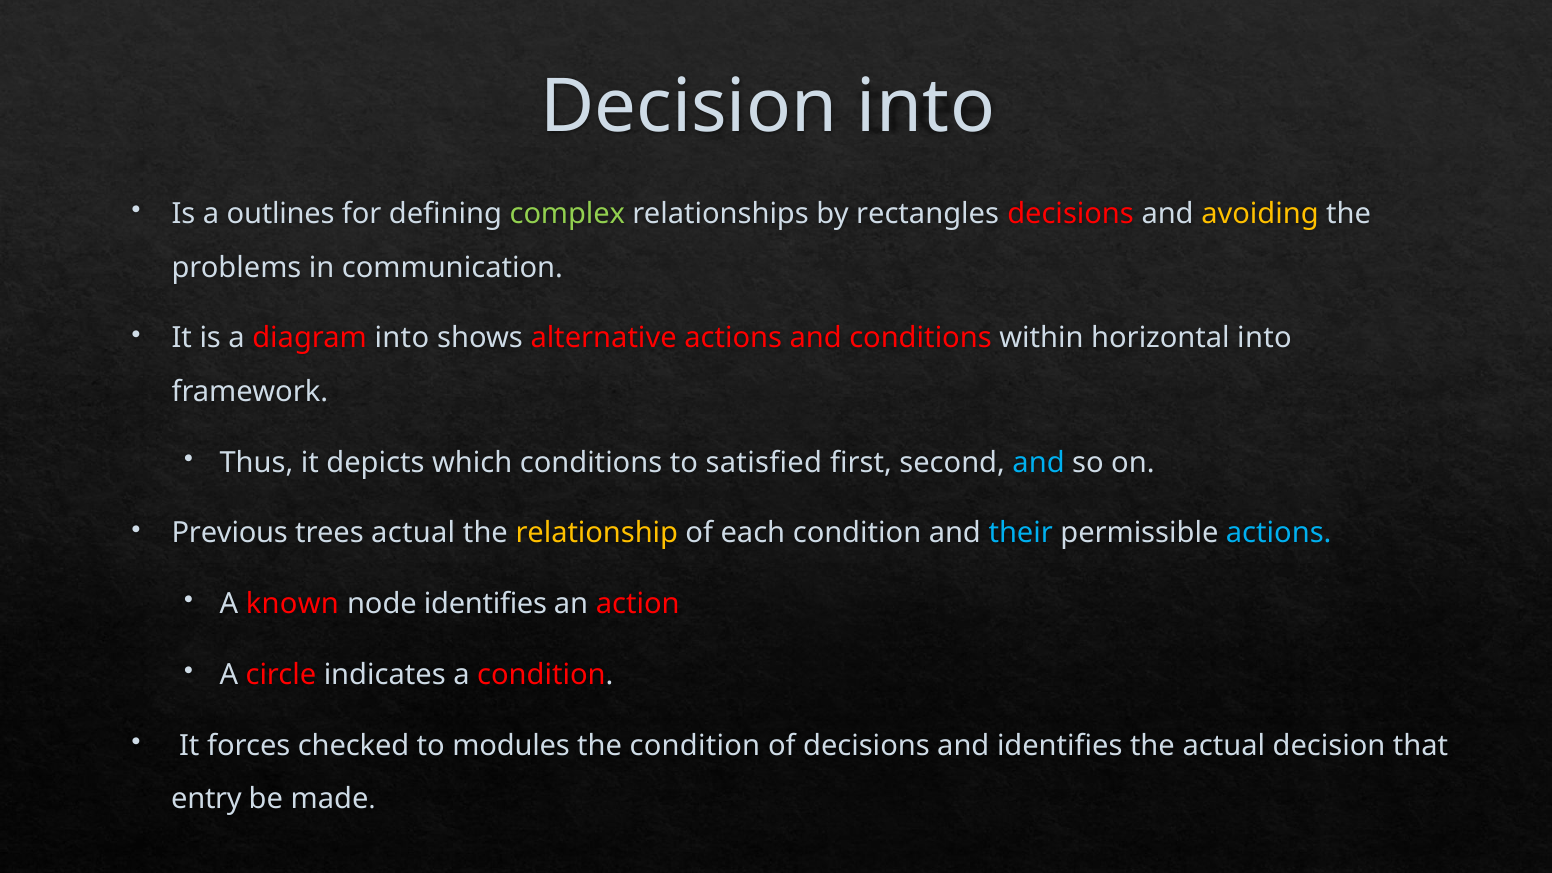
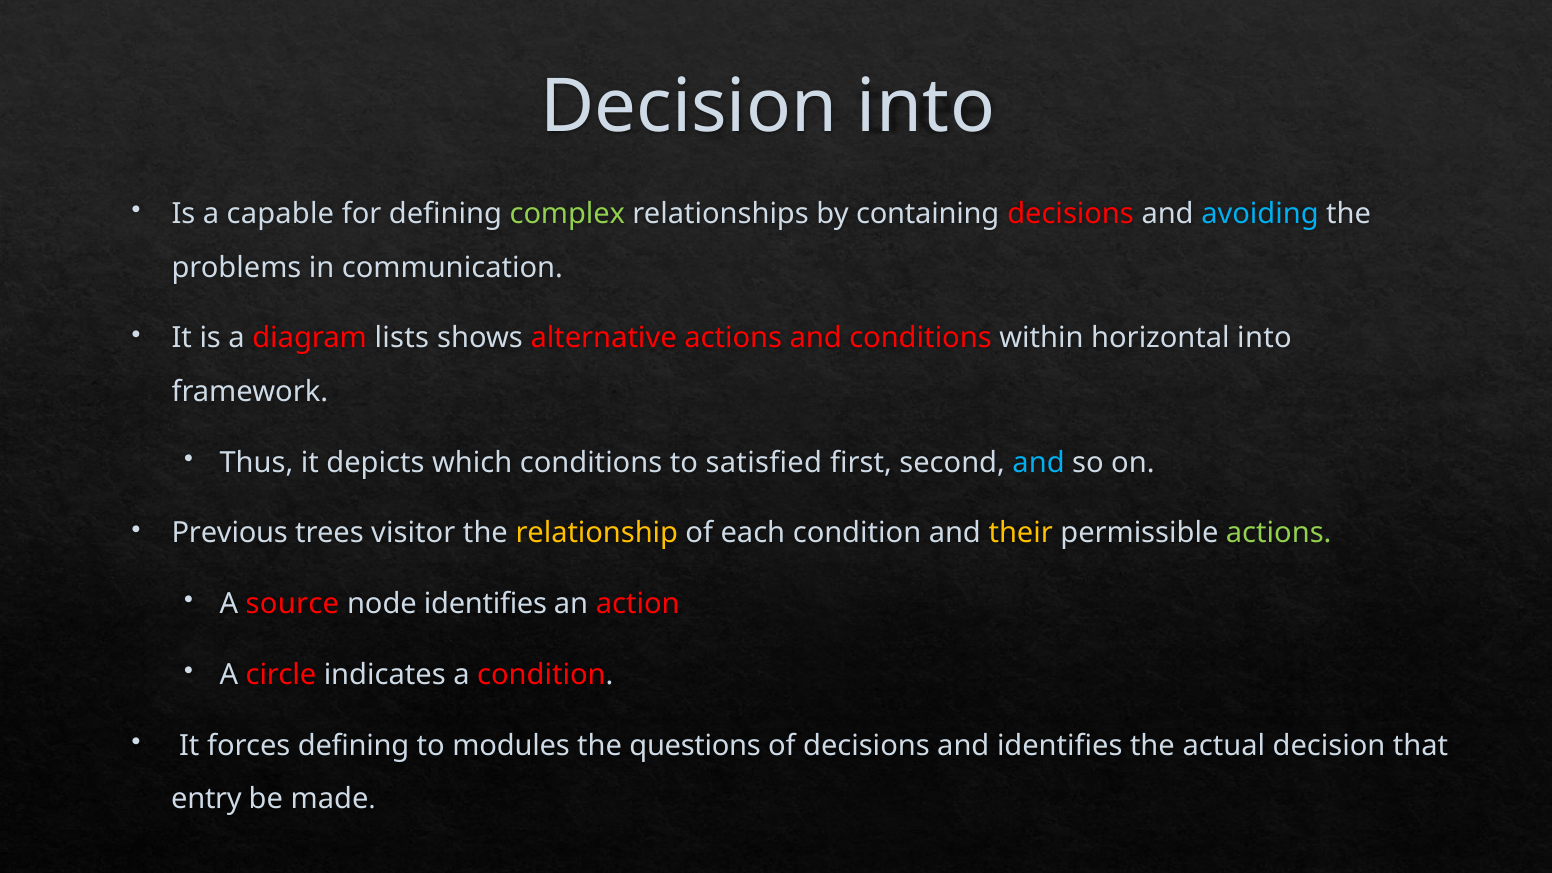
outlines: outlines -> capable (280, 214)
rectangles: rectangles -> containing (928, 214)
avoiding colour: yellow -> light blue (1260, 214)
diagram into: into -> lists (402, 338)
trees actual: actual -> visitor (413, 533)
their colour: light blue -> yellow (1021, 533)
actions colour: light blue -> light green (1279, 533)
known: known -> source (292, 604)
forces checked: checked -> defining (354, 746)
the condition: condition -> questions (695, 746)
